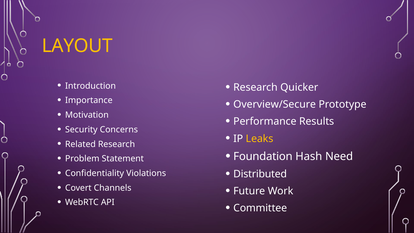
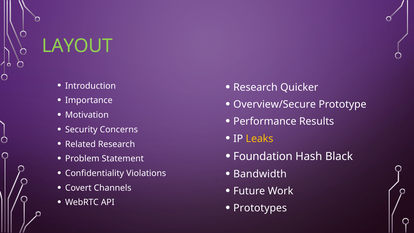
LAYOUT colour: yellow -> light green (77, 46)
Need: Need -> Black (339, 156)
Distributed: Distributed -> Bandwidth (260, 174)
Committee: Committee -> Prototypes (260, 208)
